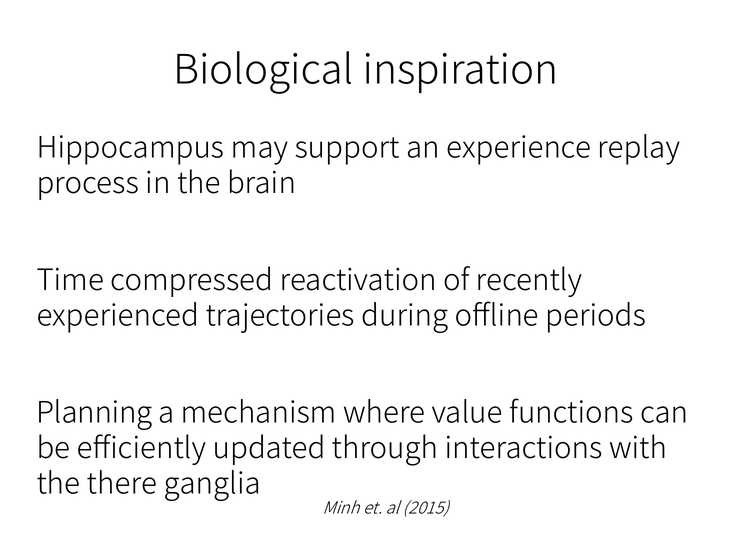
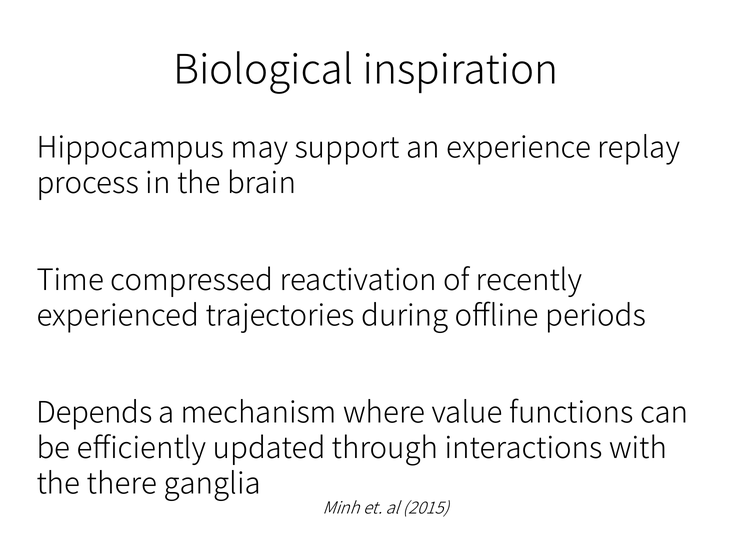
Planning: Planning -> Depends (94, 413)
